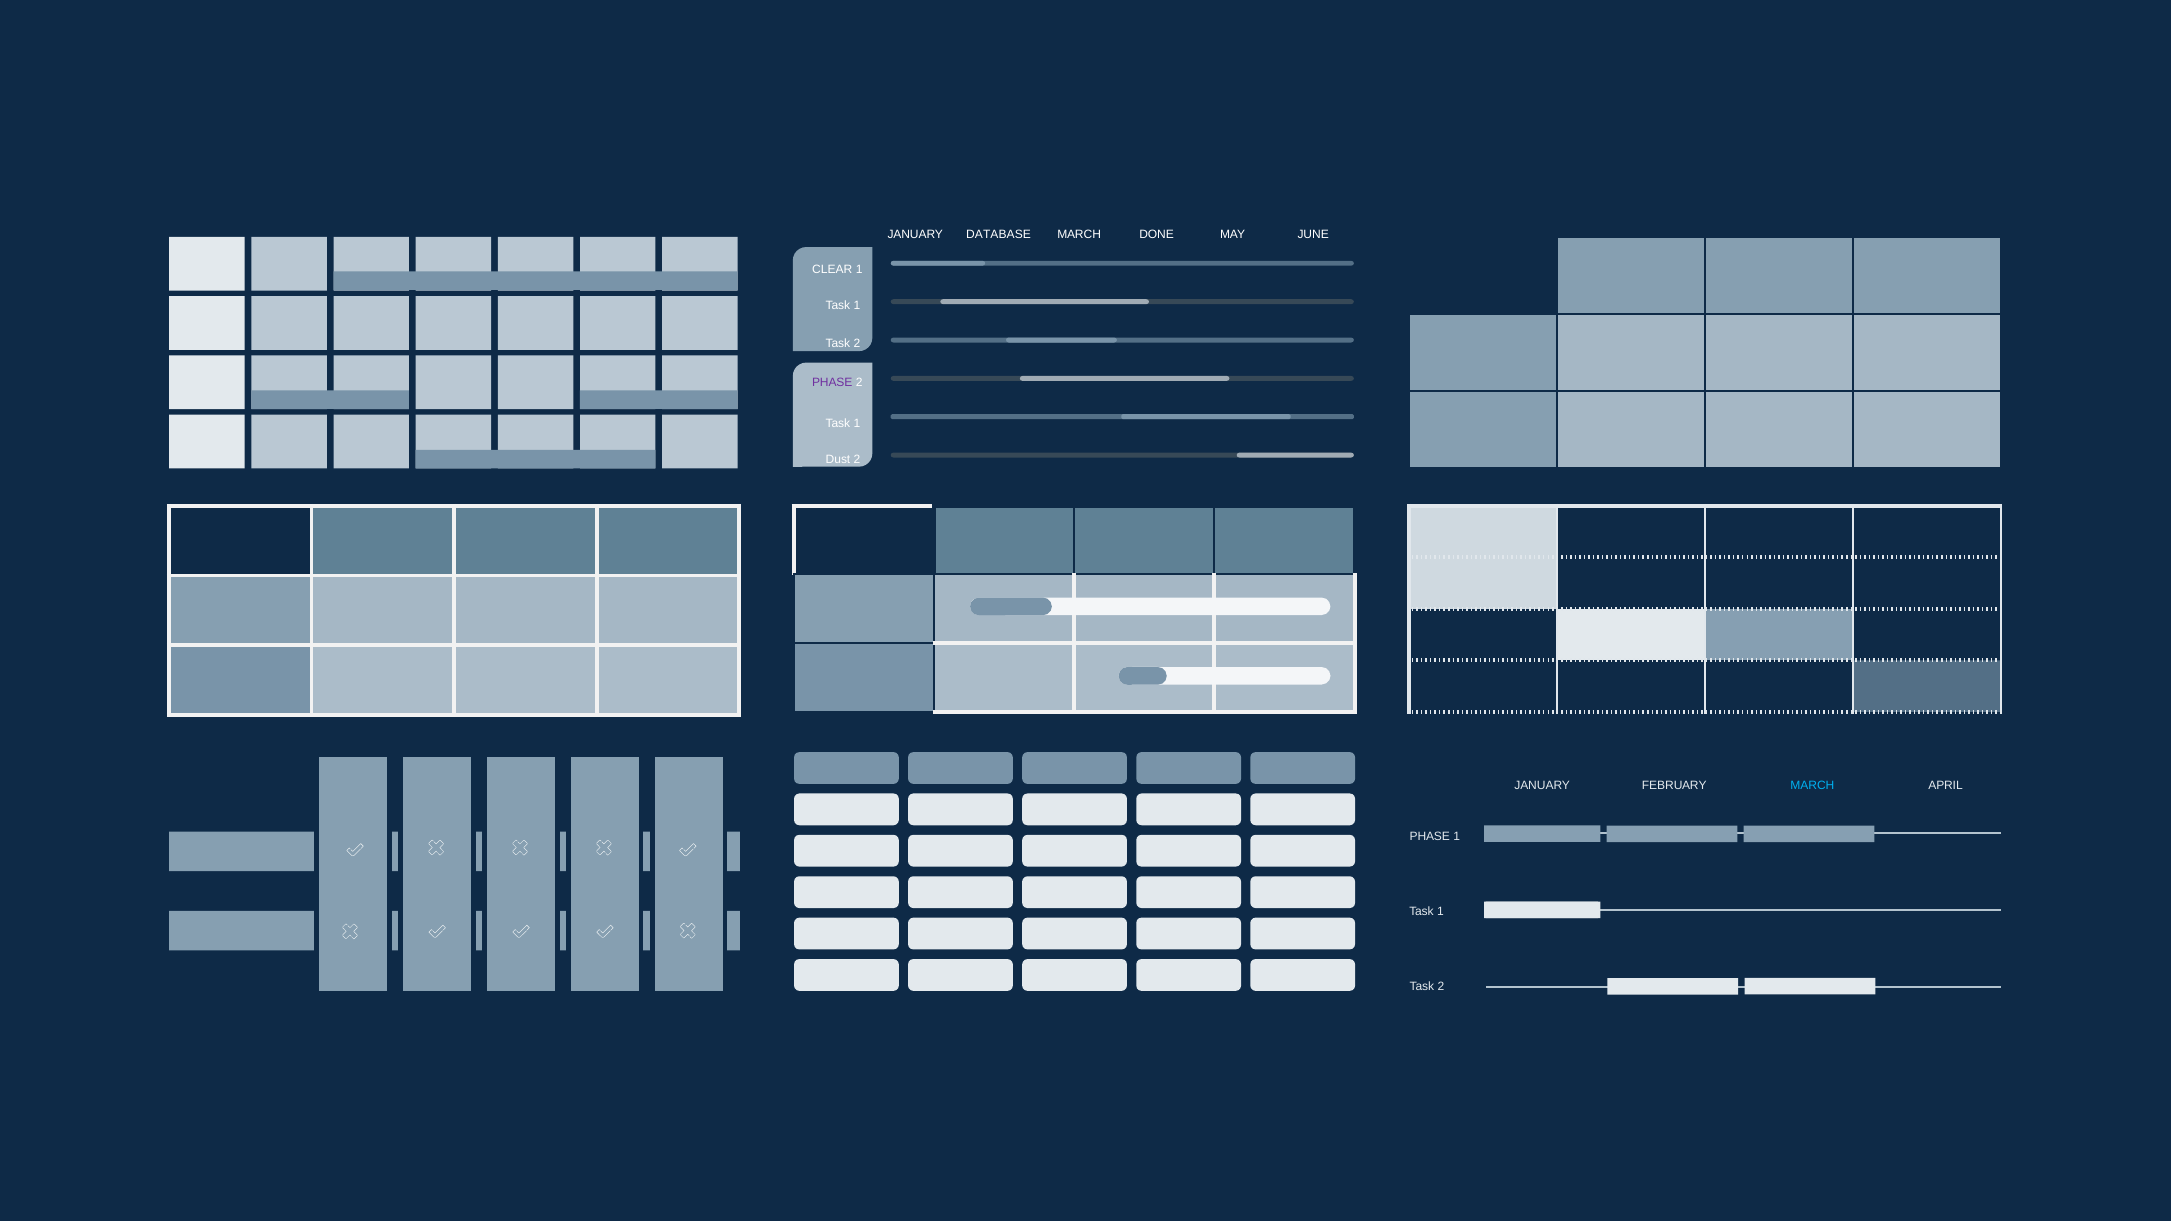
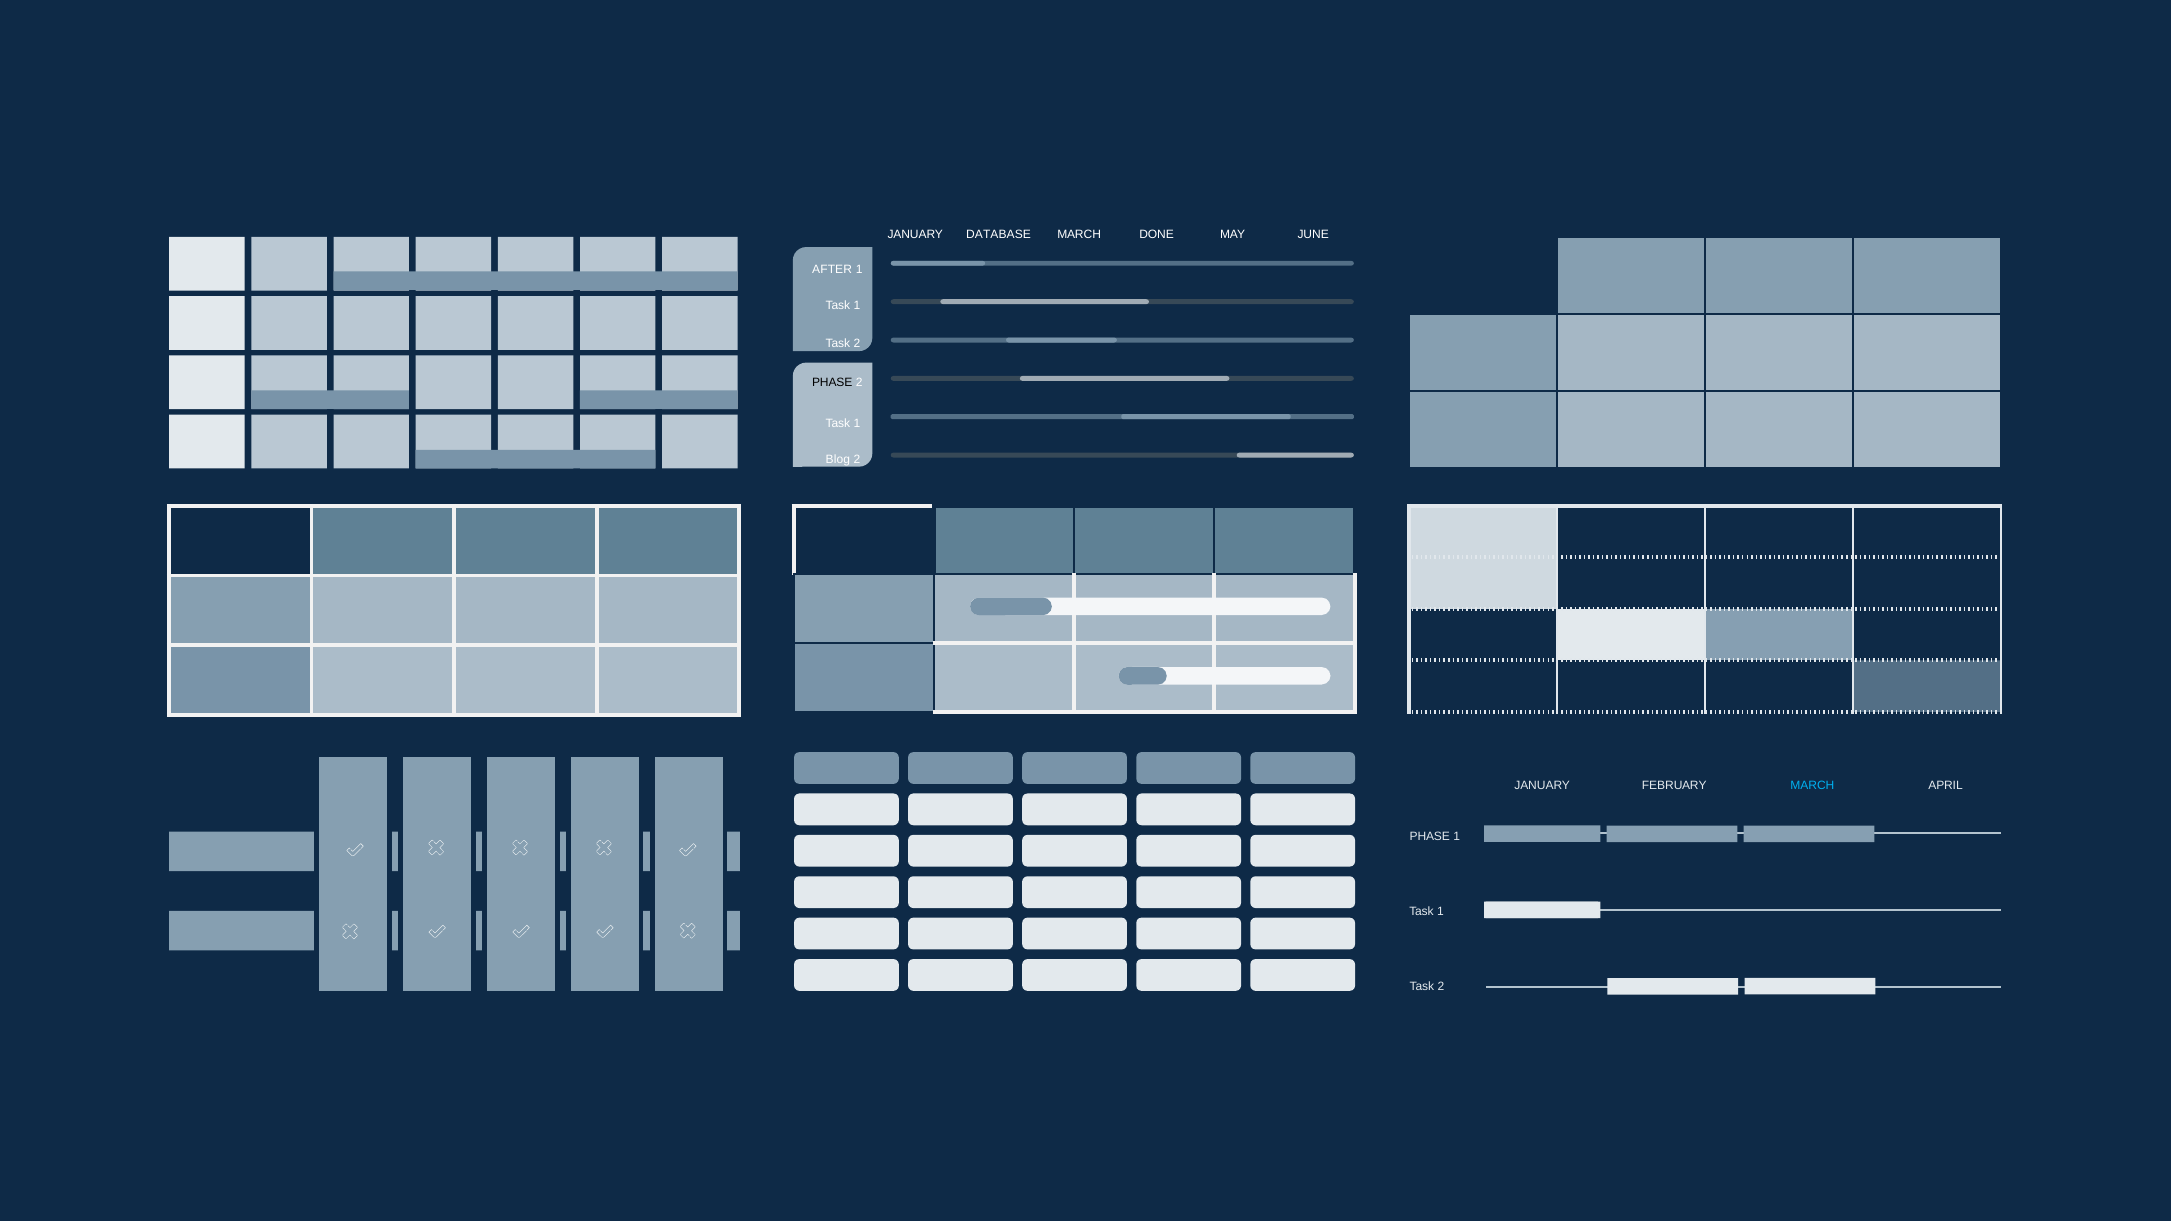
CLEAR: CLEAR -> AFTER (832, 269)
PHASE colour: purple -> black (832, 383)
Dust: Dust -> Blog (838, 460)
